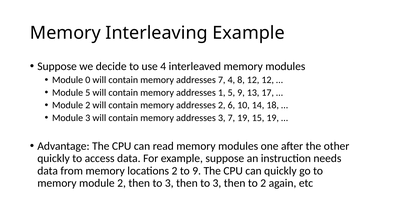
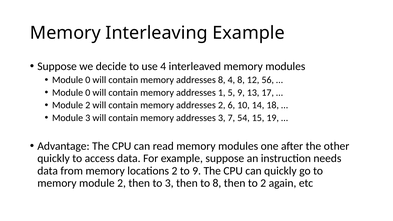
addresses 7: 7 -> 8 (222, 80)
12 12: 12 -> 56 (268, 80)
5: 5 -> 0 (88, 93)
7 19: 19 -> 54 (243, 118)
3 then to 3: 3 -> 8 (217, 183)
